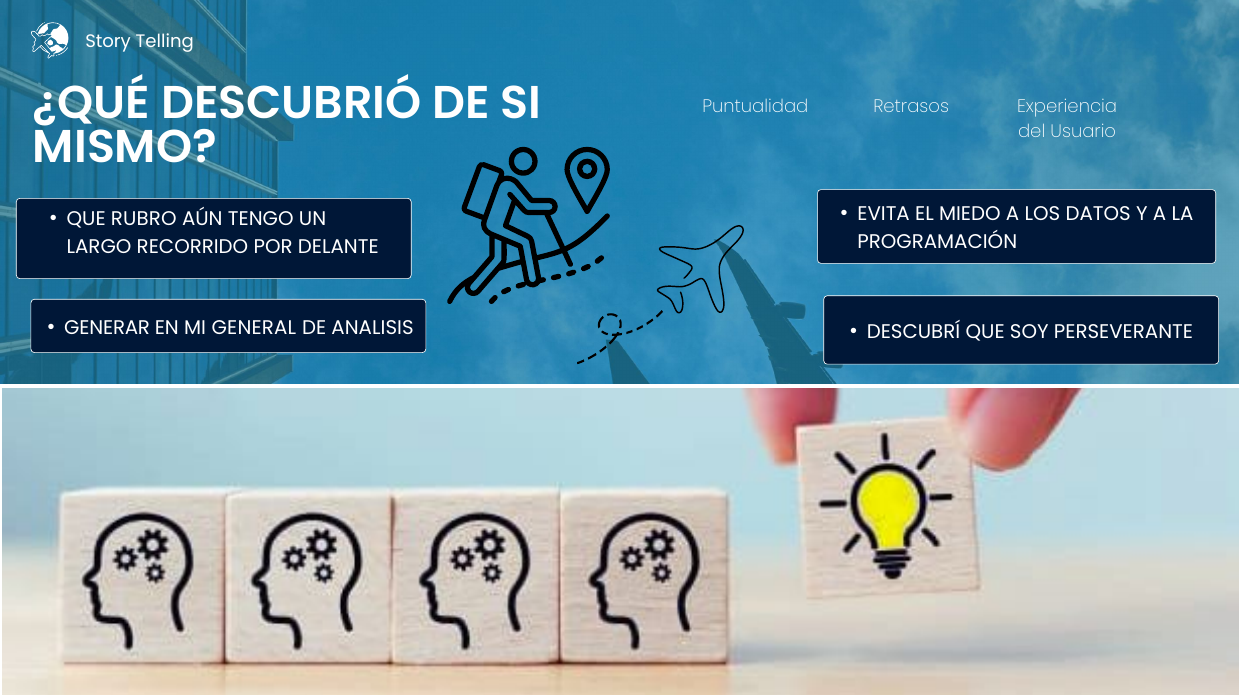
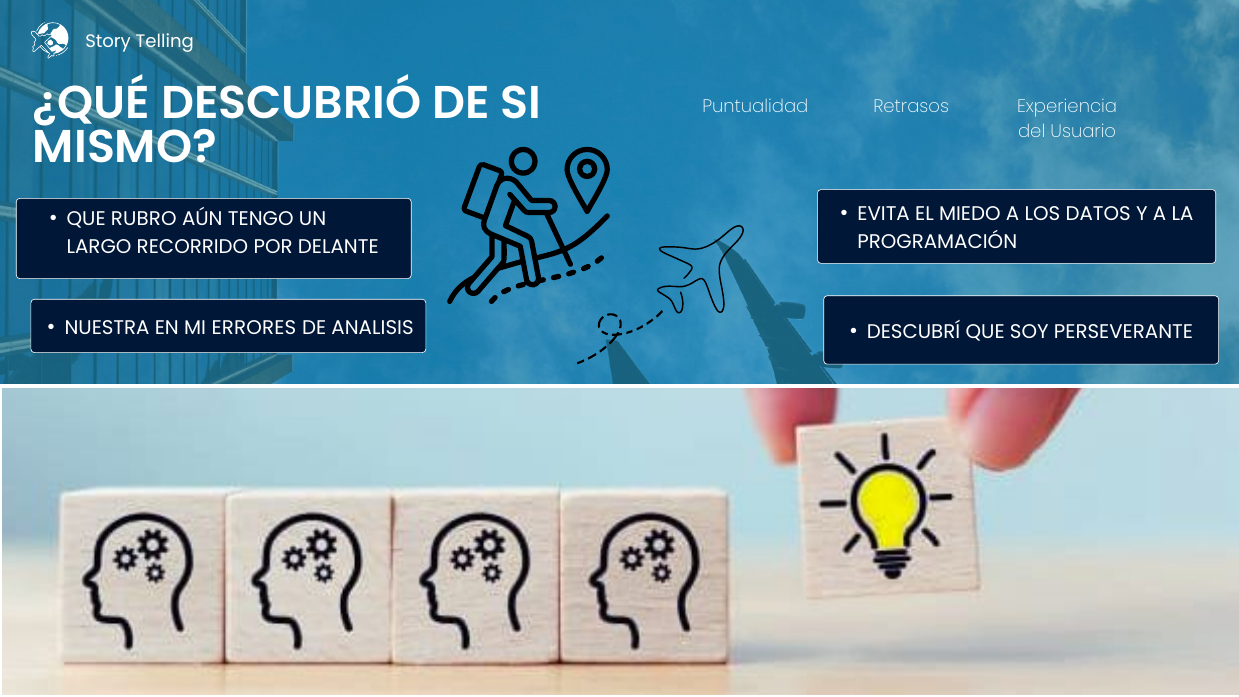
GENERAR: GENERAR -> NUESTRA (107, 328)
GENERAL: GENERAL -> ERRORES (254, 328)
